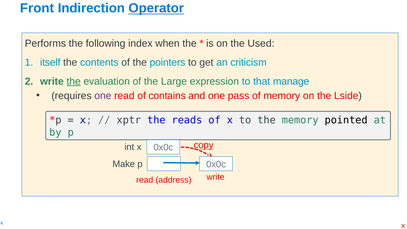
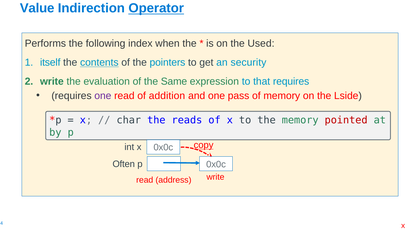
Front: Front -> Value (37, 8)
contents underline: none -> present (99, 62)
criticism: criticism -> security (248, 62)
the underline: present -> none (74, 81)
Large: Large -> Same (174, 81)
that manage: manage -> requires (291, 81)
contains: contains -> addition (167, 96)
xptr: xptr -> char (129, 120)
pointed colour: black -> red (346, 120)
Make: Make -> Often (124, 164)
